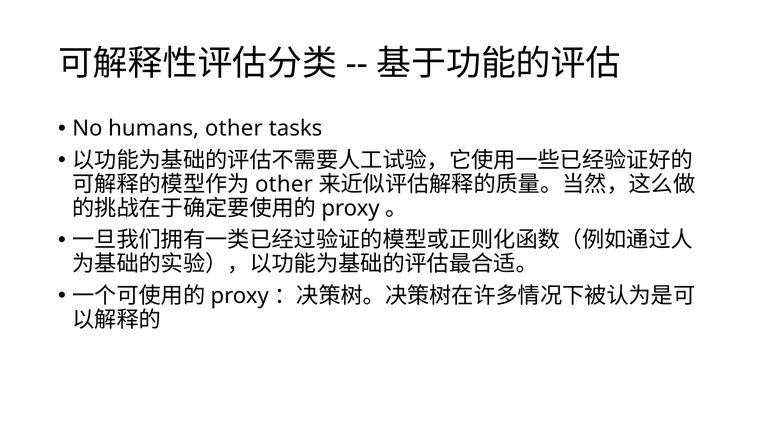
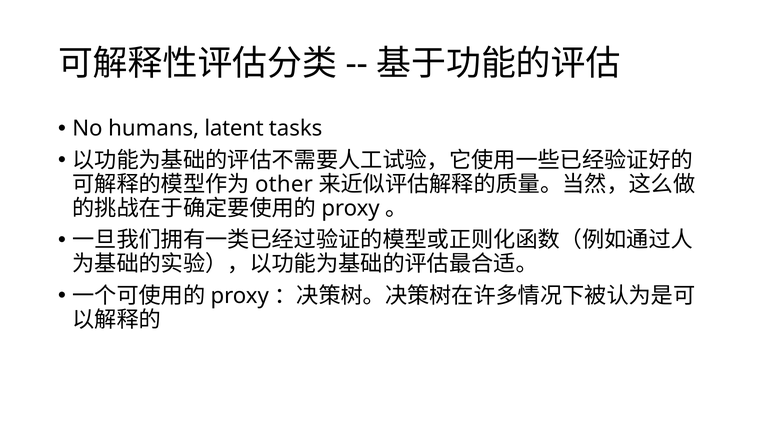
humans other: other -> latent (234, 129)
